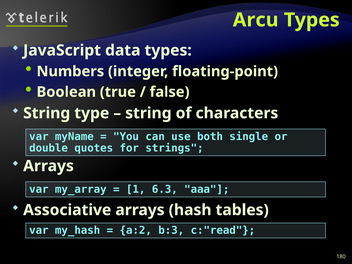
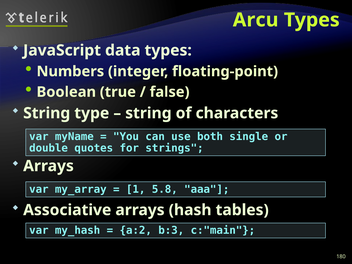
6.3: 6.3 -> 5.8 (165, 189)
c:"read: c:"read -> c:"main (223, 230)
